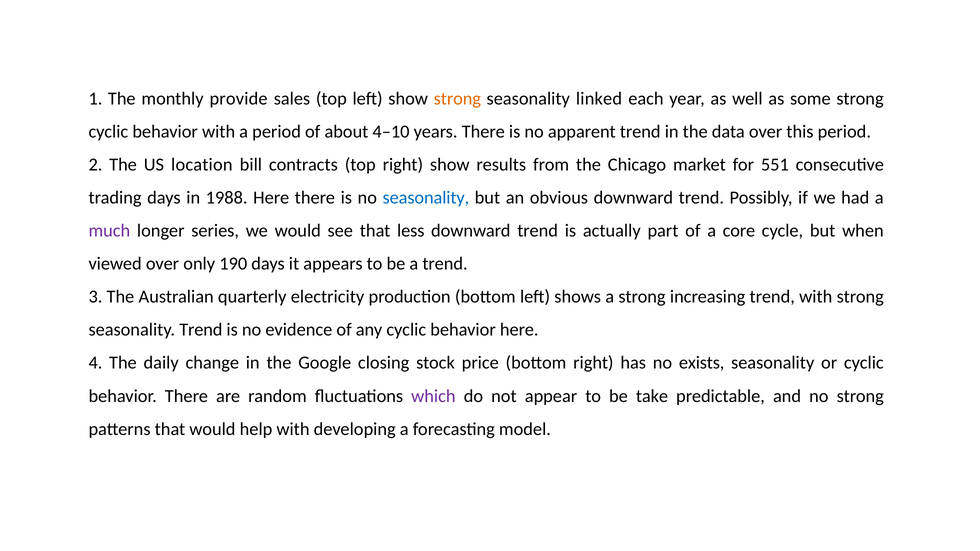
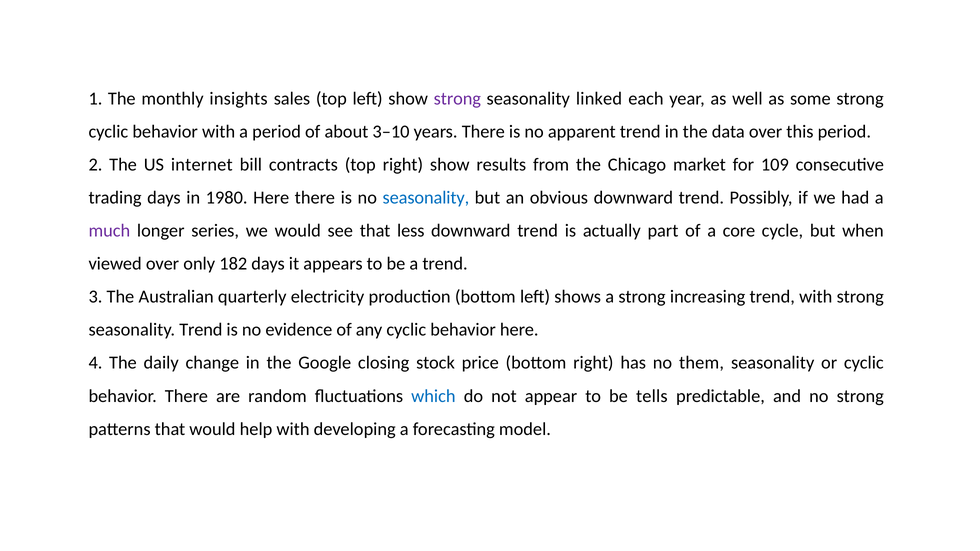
provide: provide -> insights (239, 98)
strong colour: orange -> purple (457, 98)
4–10: 4–10 -> 3–10 (391, 132)
location: location -> internet (202, 165)
551: 551 -> 109 (775, 165)
1988: 1988 -> 1980 (227, 198)
190: 190 -> 182 (233, 264)
exists: exists -> them (702, 363)
which colour: purple -> blue (433, 396)
take: take -> tells (652, 396)
